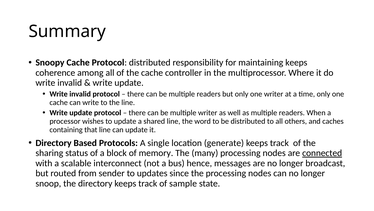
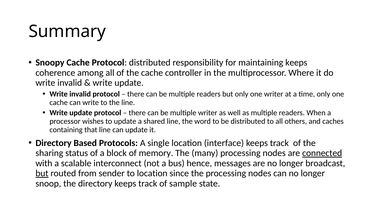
generate: generate -> interface (224, 143)
but underline: none -> present (42, 173)
to updates: updates -> location (152, 173)
